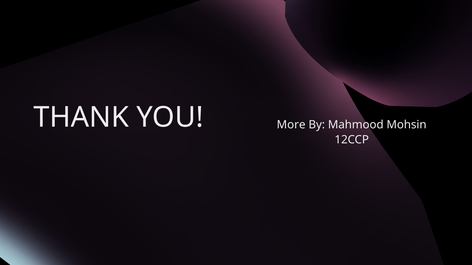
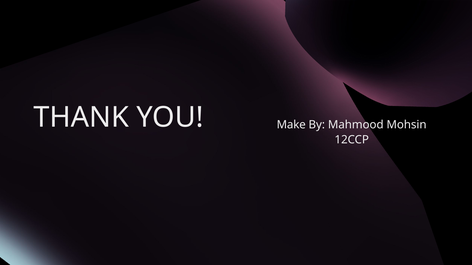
More: More -> Make (291, 125)
